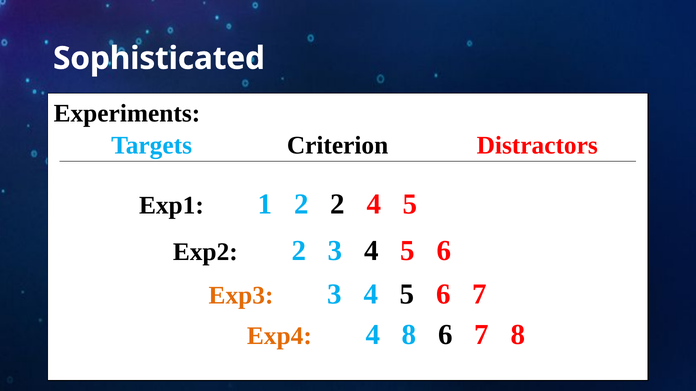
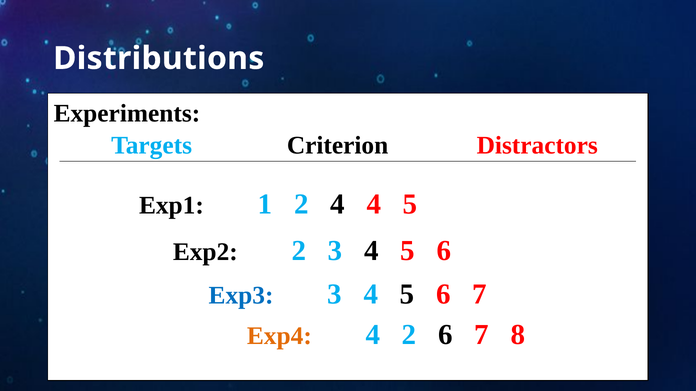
Sophisticated: Sophisticated -> Distributions (159, 58)
2 2: 2 -> 4 (338, 204)
Exp3 colour: orange -> blue (241, 296)
4 8: 8 -> 2 (409, 335)
